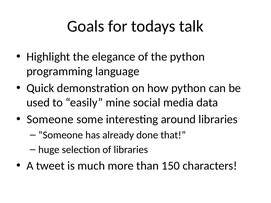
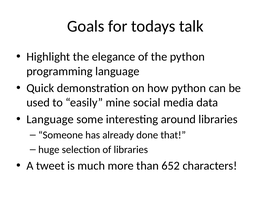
Someone: Someone -> Language (50, 120)
150: 150 -> 652 (171, 166)
